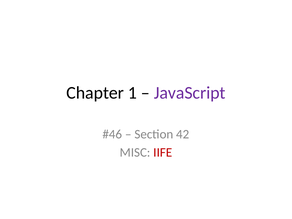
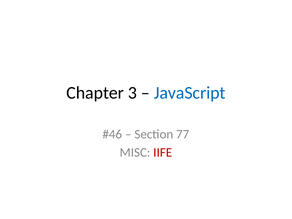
1: 1 -> 3 (132, 93)
JavaScript colour: purple -> blue (190, 93)
42: 42 -> 77 (183, 134)
